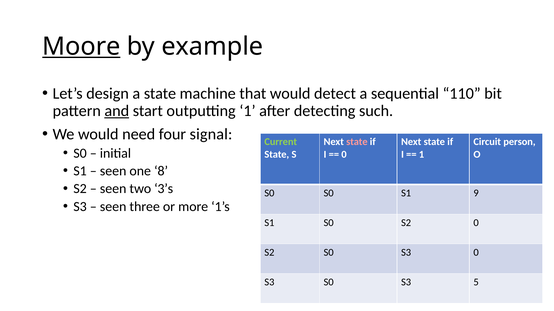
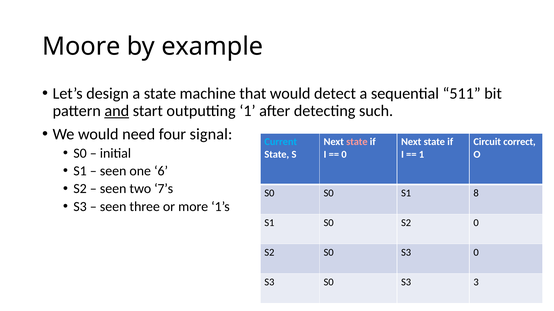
Moore underline: present -> none (81, 47)
110: 110 -> 511 (462, 94)
Current colour: light green -> light blue (281, 142)
person: person -> correct (519, 142)
8: 8 -> 6 (161, 171)
3’s: 3’s -> 7’s (164, 189)
9: 9 -> 8 (476, 193)
5: 5 -> 3 (476, 283)
